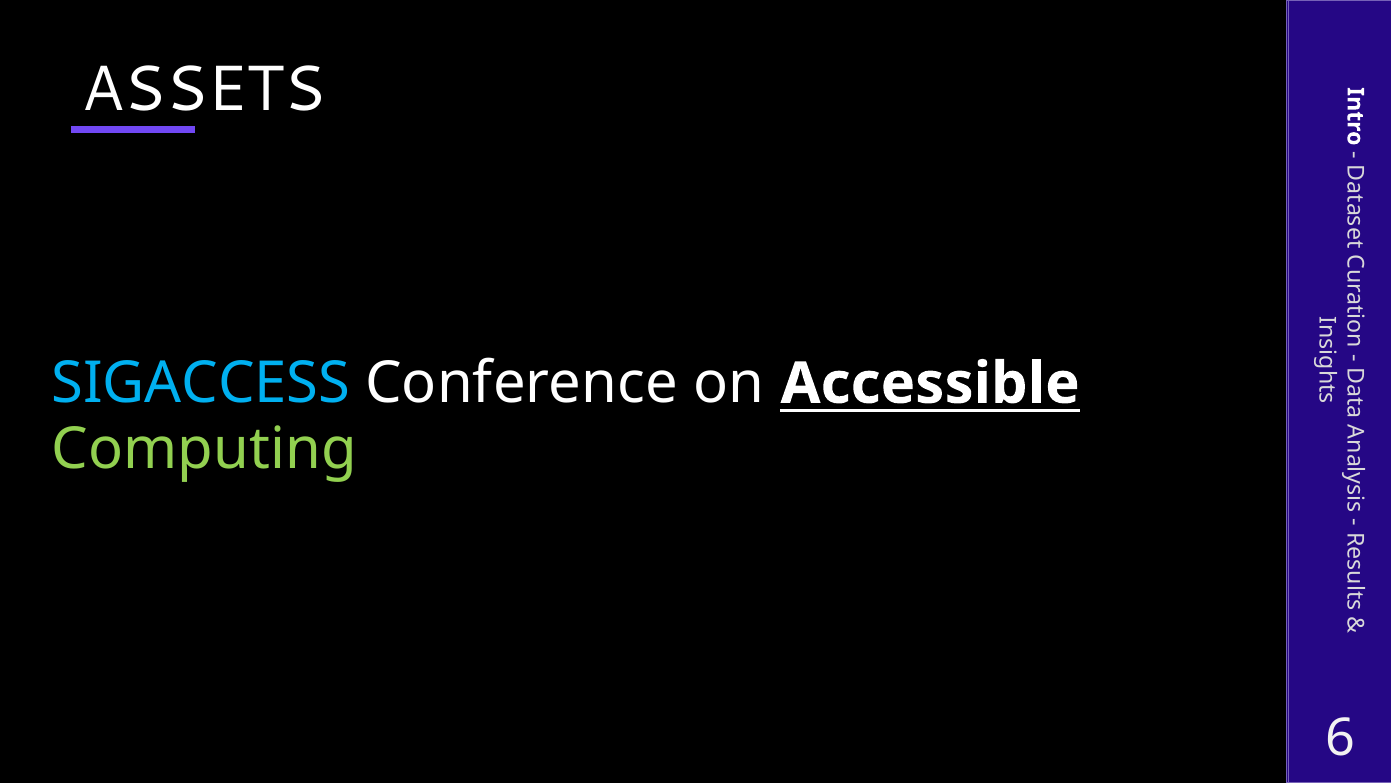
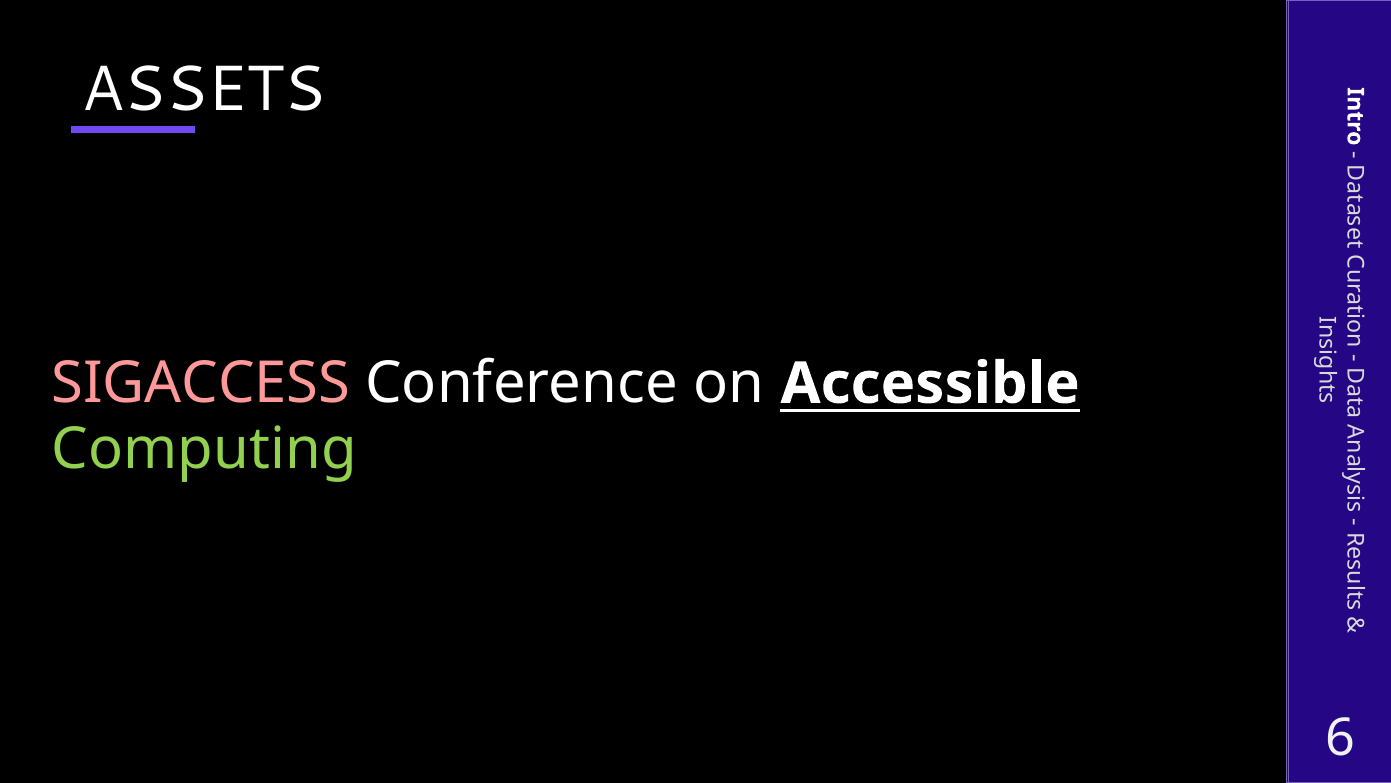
SIGACCESS colour: light blue -> pink (201, 383)
